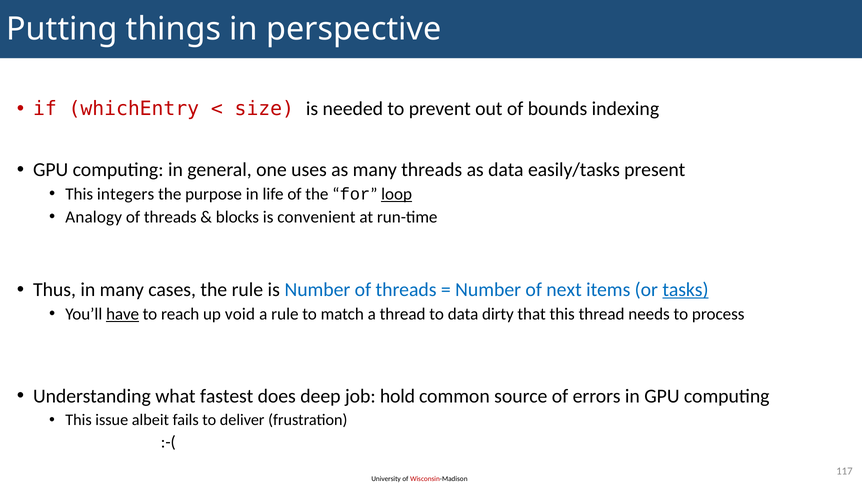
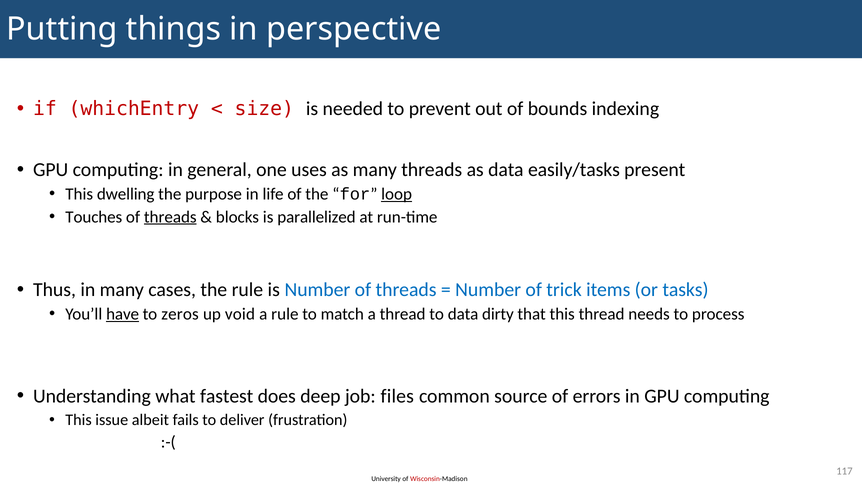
integers: integers -> dwelling (126, 194)
Analogy: Analogy -> Touches (94, 217)
threads underline: none -> present (170, 217)
convenient: convenient -> parallelized (316, 217)
next: next -> trick (564, 289)
tasks underline: present -> none (685, 289)
reach: reach -> zeros (180, 314)
hold: hold -> files (397, 396)
